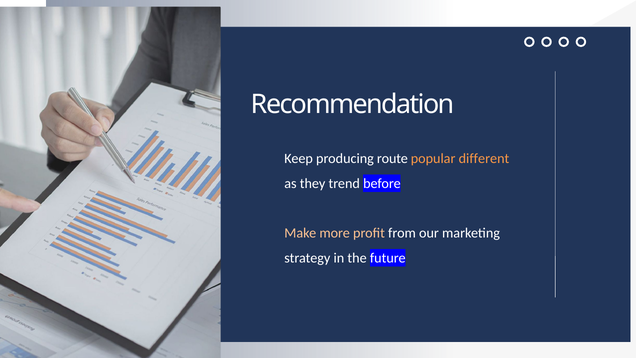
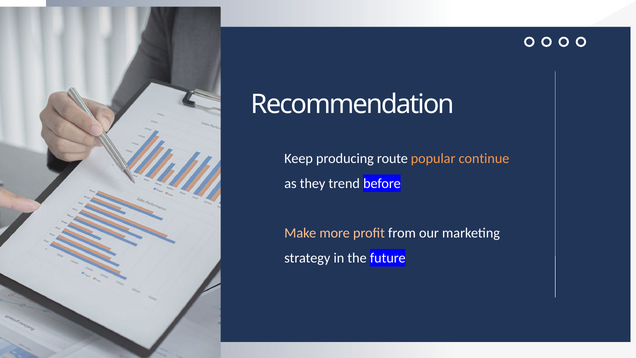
different: different -> continue (484, 158)
